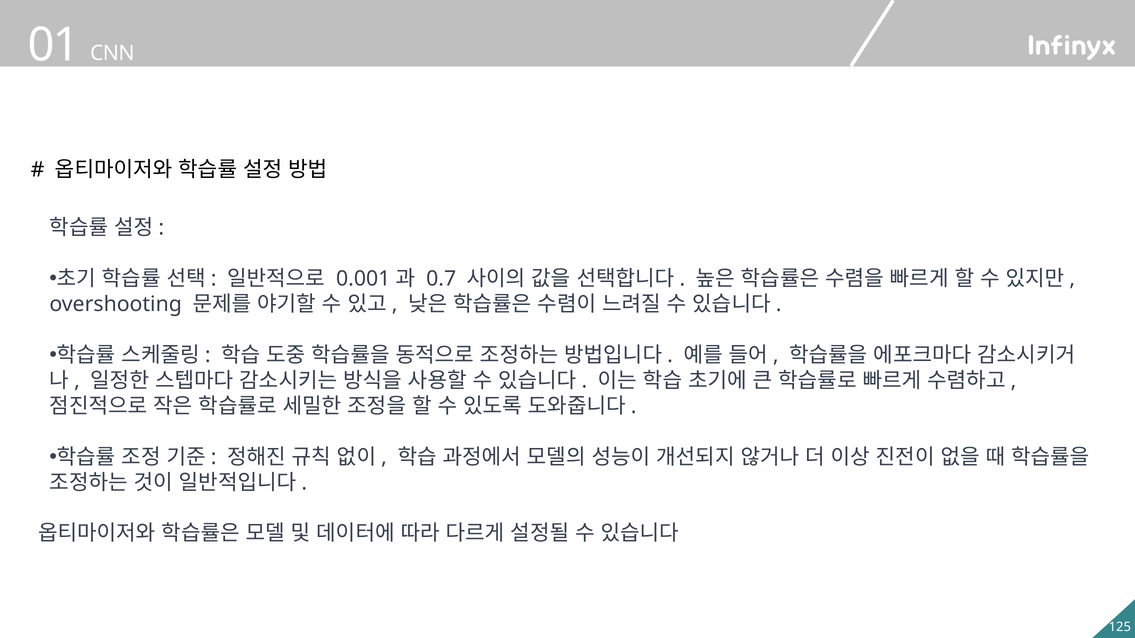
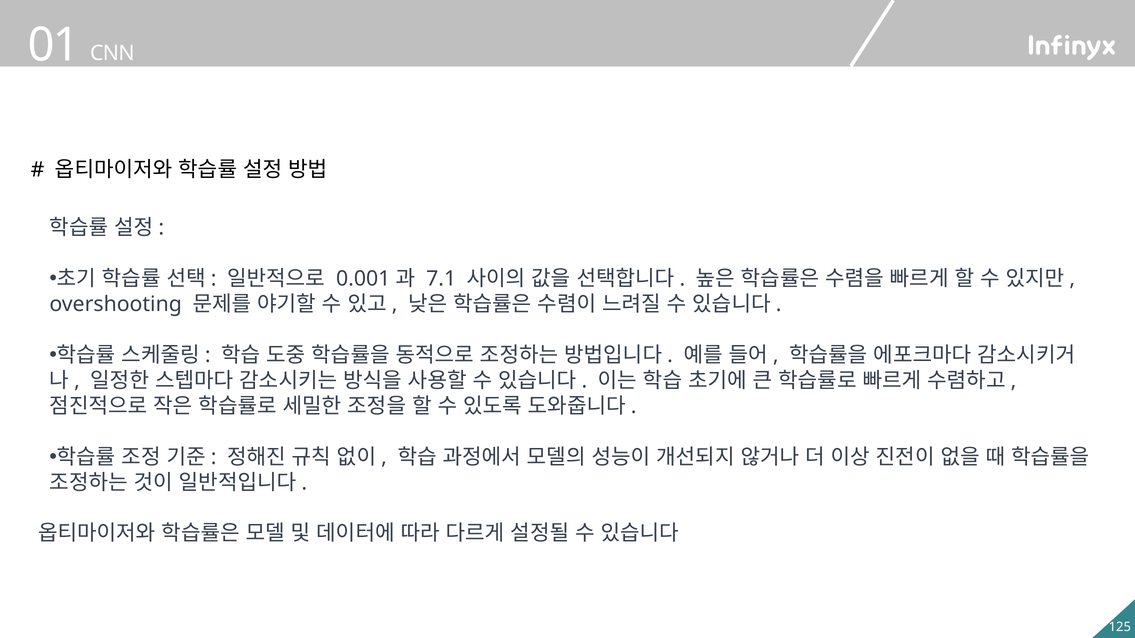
0.7: 0.7 -> 7.1 (441, 279)
